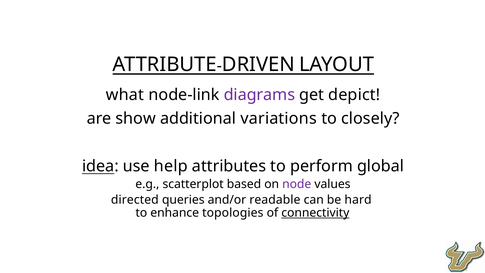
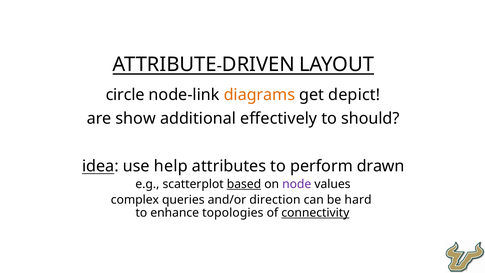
what: what -> circle (125, 95)
diagrams colour: purple -> orange (259, 95)
variations: variations -> effectively (279, 118)
closely: closely -> should (370, 118)
global: global -> drawn (381, 166)
based underline: none -> present (244, 184)
directed: directed -> complex (135, 200)
readable: readable -> direction (275, 200)
